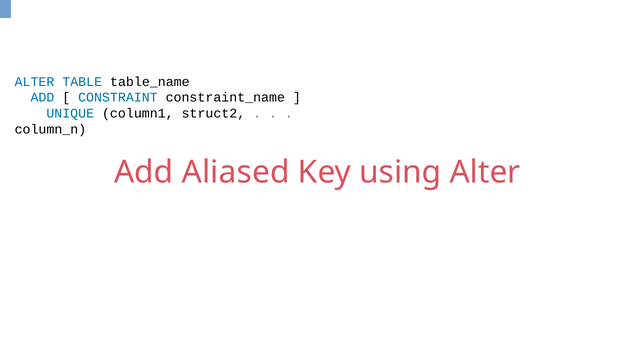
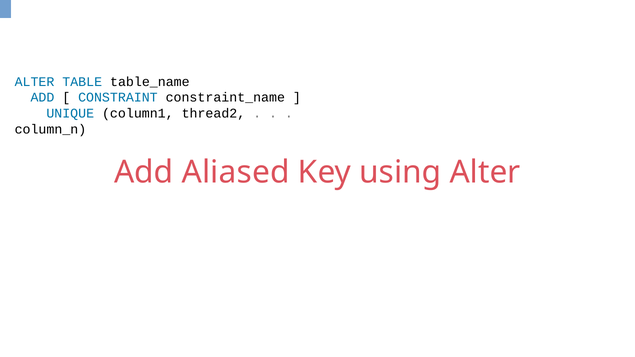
struct2: struct2 -> thread2 (213, 113)
